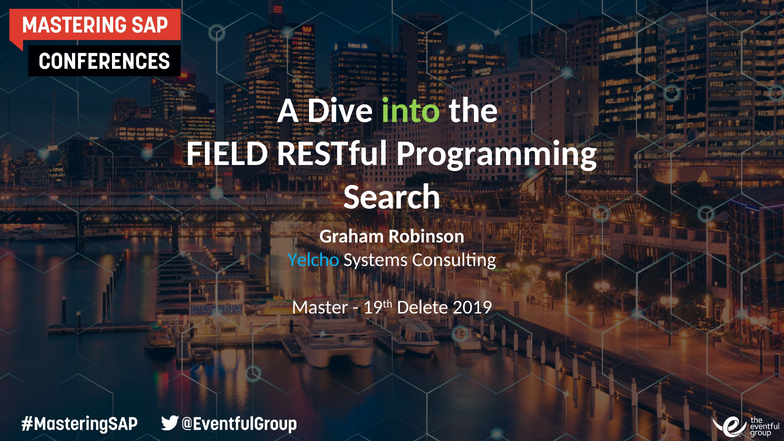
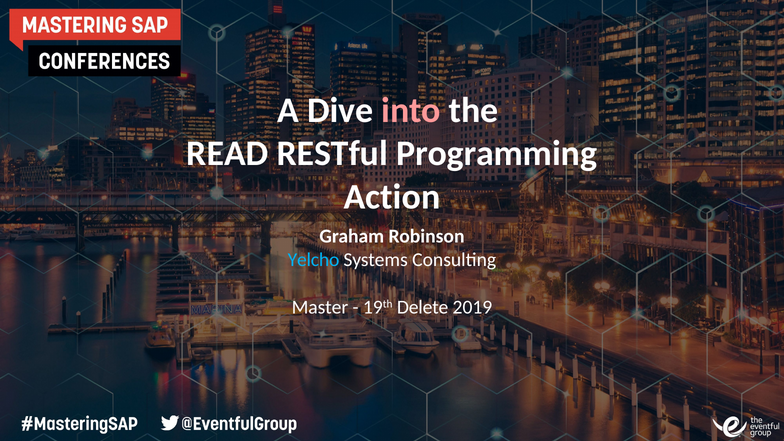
into colour: light green -> pink (411, 110)
FIELD: FIELD -> READ (227, 154)
Search: Search -> Action (392, 197)
